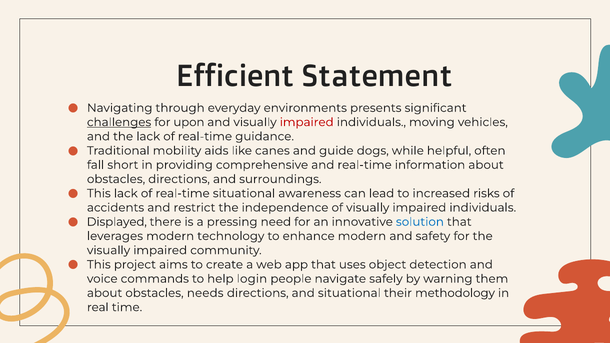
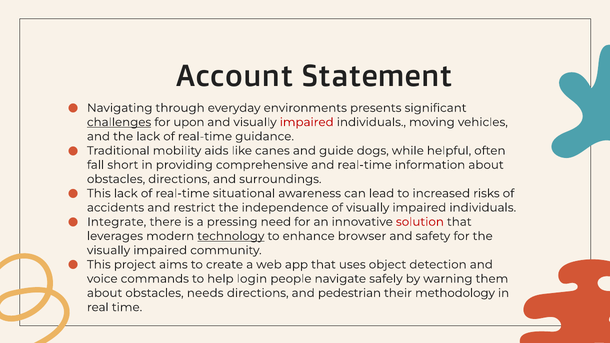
Efficient: Efficient -> Account (235, 76)
Displayed: Displayed -> Integrate (117, 222)
solution colour: blue -> red (420, 222)
technology underline: none -> present (231, 236)
enhance modern: modern -> browser (362, 236)
and situational: situational -> pedestrian (349, 293)
